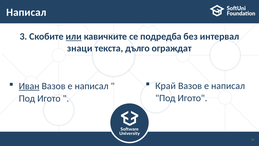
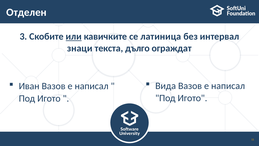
Написал: Написал -> Отделен (26, 12)
подредба: подредба -> латиница (161, 37)
Край: Край -> Вида (166, 86)
Иван underline: present -> none (29, 86)
